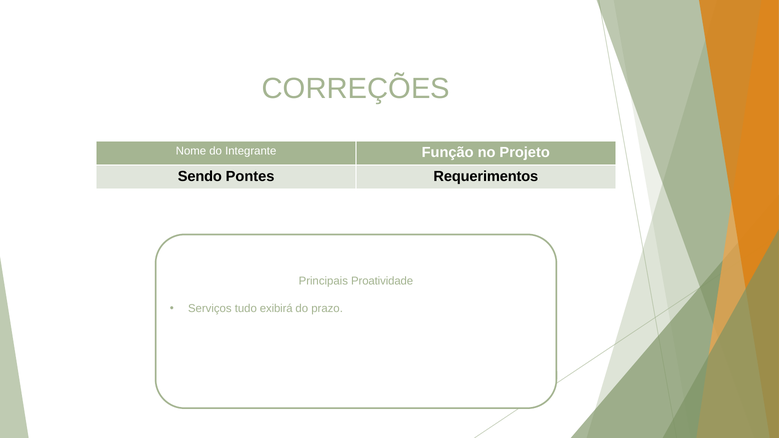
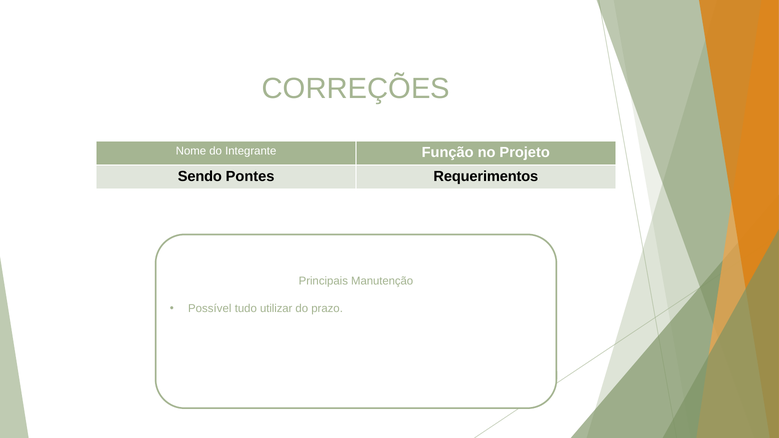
Proatividade: Proatividade -> Manutenção (382, 281)
Serviços: Serviços -> Possível (210, 309)
exibirá: exibirá -> utilizar (276, 309)
